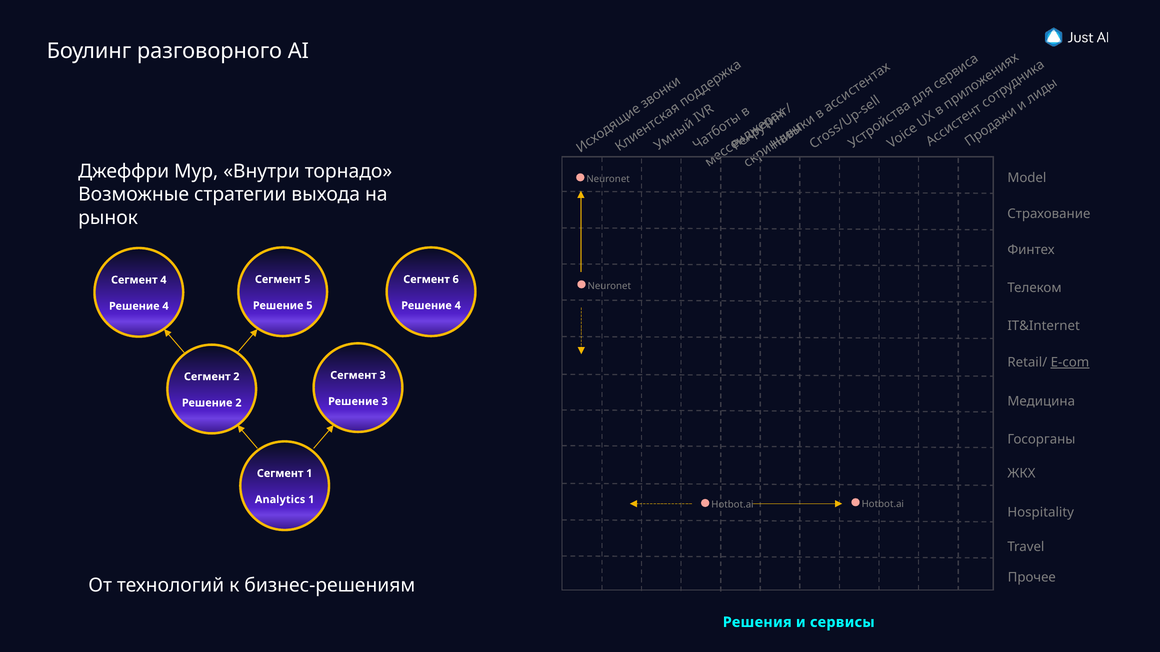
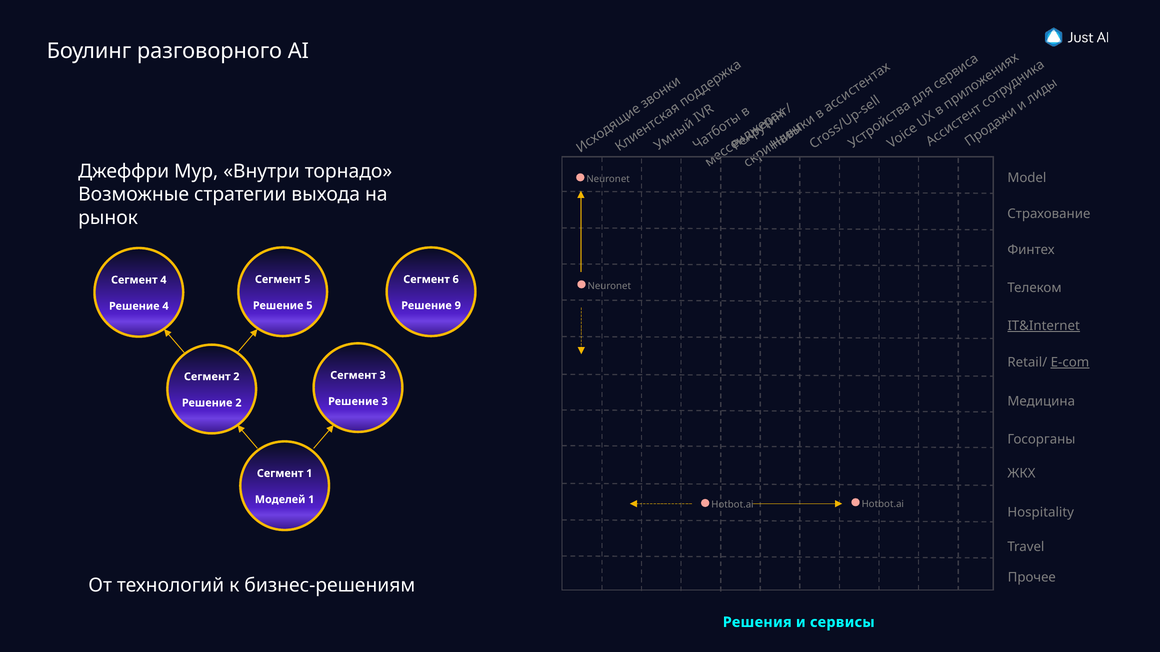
4: 4 -> 9 (458, 306)
IT&Internet underline: none -> present (1044, 326)
Analytics: Analytics -> Моделей (280, 500)
